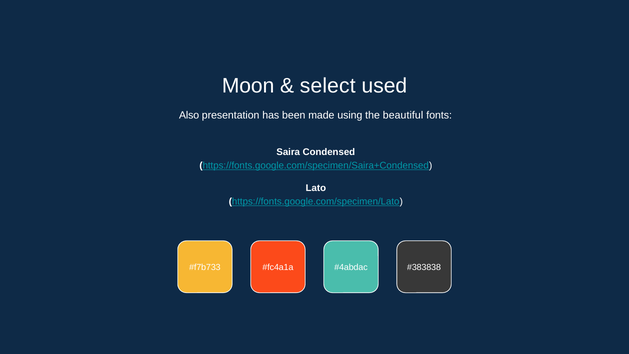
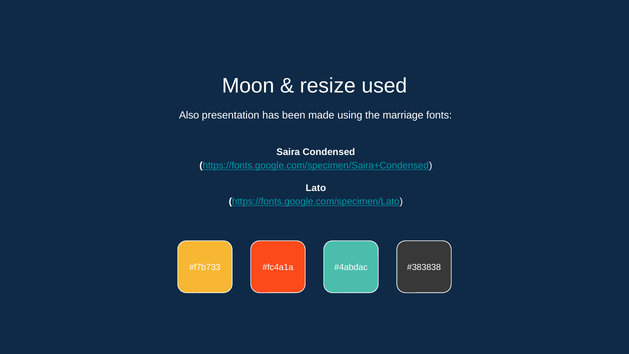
select: select -> resize (328, 86)
beautiful: beautiful -> marriage (403, 115)
